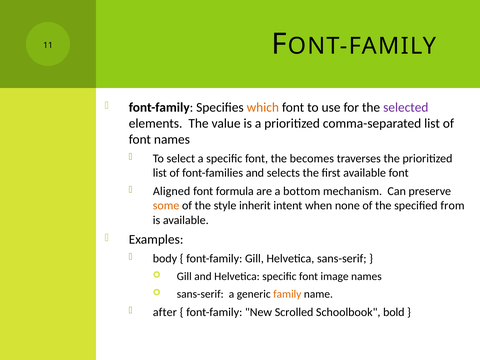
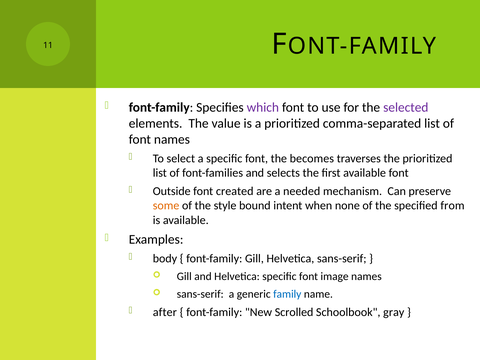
which colour: orange -> purple (263, 107)
Aligned: Aligned -> Outside (172, 191)
formula: formula -> created (235, 191)
bottom: bottom -> needed (302, 191)
inherit: inherit -> bound (255, 206)
family colour: orange -> blue (287, 294)
bold: bold -> gray (394, 312)
